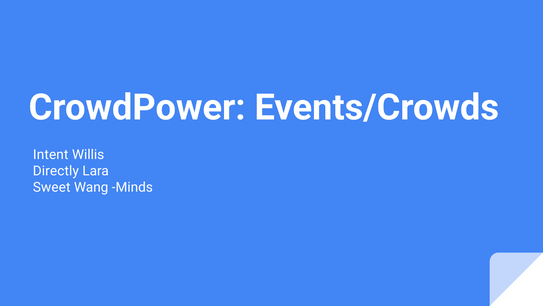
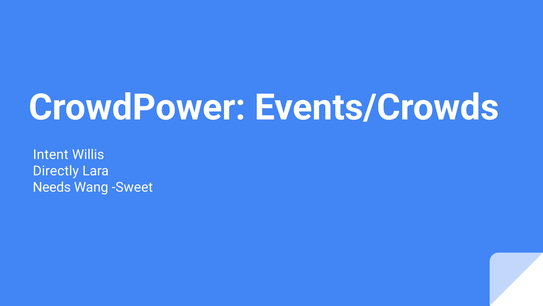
Sweet: Sweet -> Needs (52, 187)
Minds: Minds -> Sweet (132, 187)
